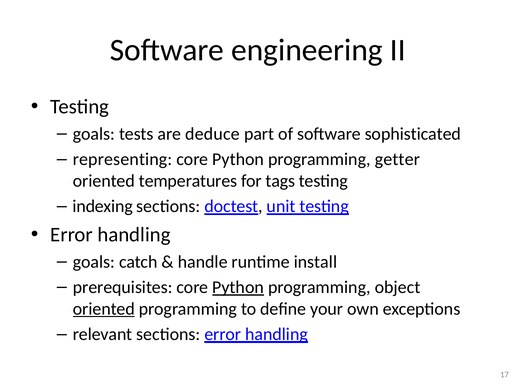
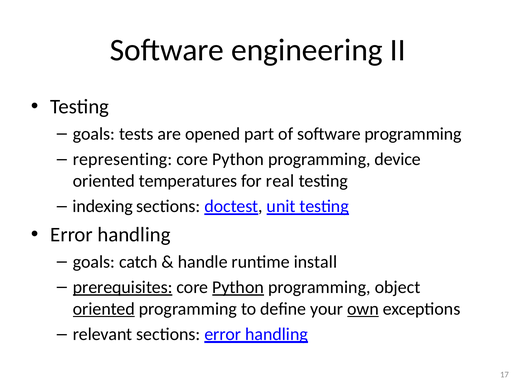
deduce: deduce -> opened (213, 134)
software sophisticated: sophisticated -> programming (413, 134)
getter: getter -> device (398, 159)
tags: tags -> real (280, 181)
prerequisites underline: none -> present (123, 287)
own underline: none -> present (363, 309)
